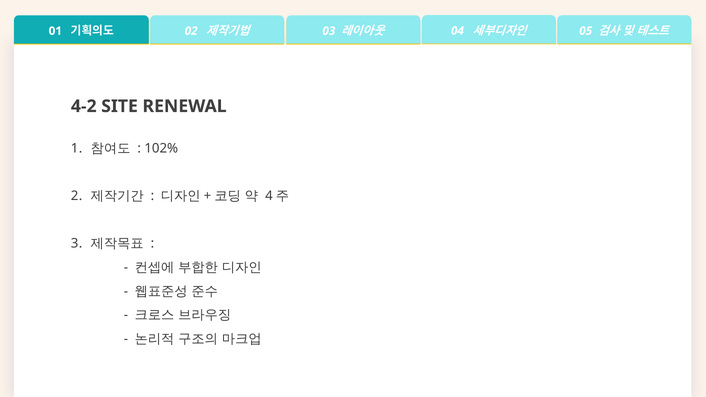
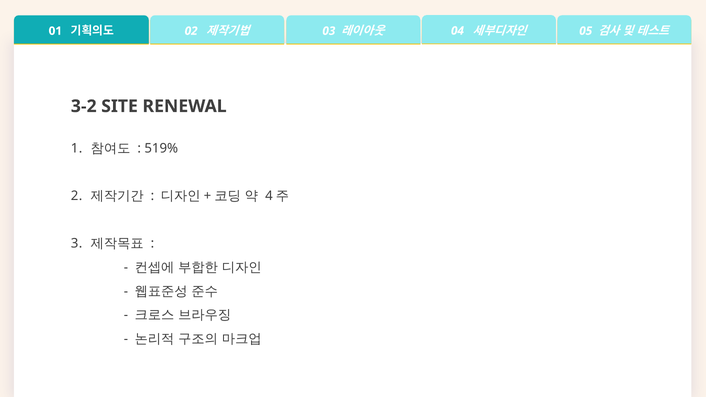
4-2: 4-2 -> 3-2 (84, 106)
102%: 102% -> 519% (161, 148)
